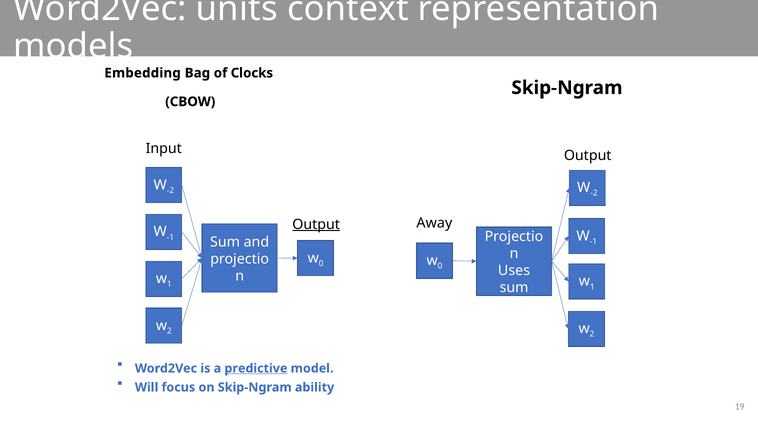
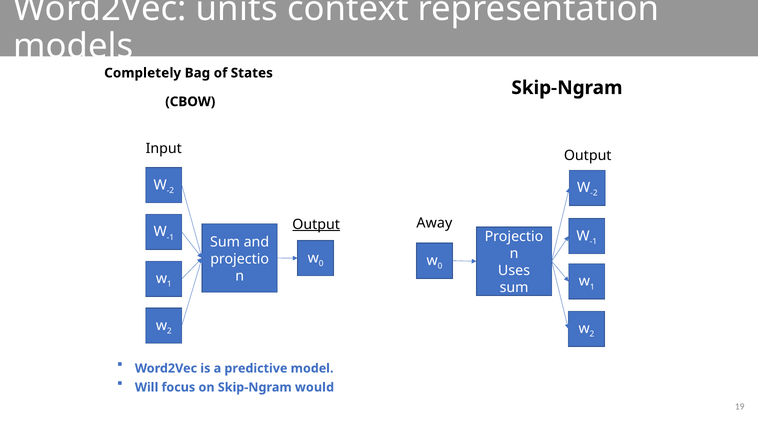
Embedding: Embedding -> Completely (143, 73)
Clocks: Clocks -> States (252, 73)
predictive underline: present -> none (256, 369)
ability: ability -> would (315, 388)
